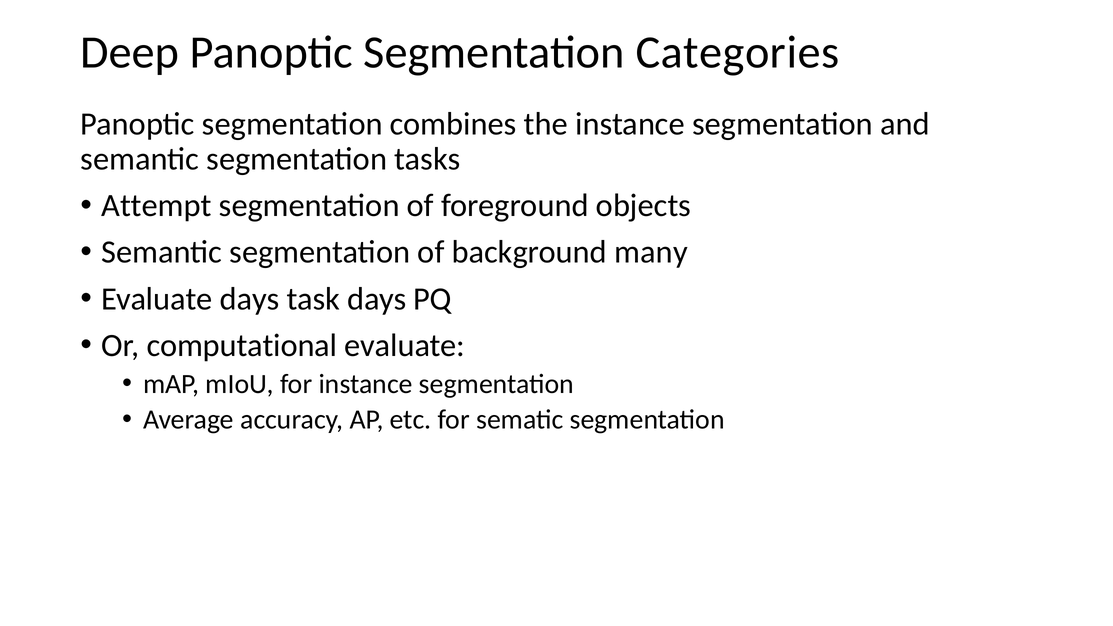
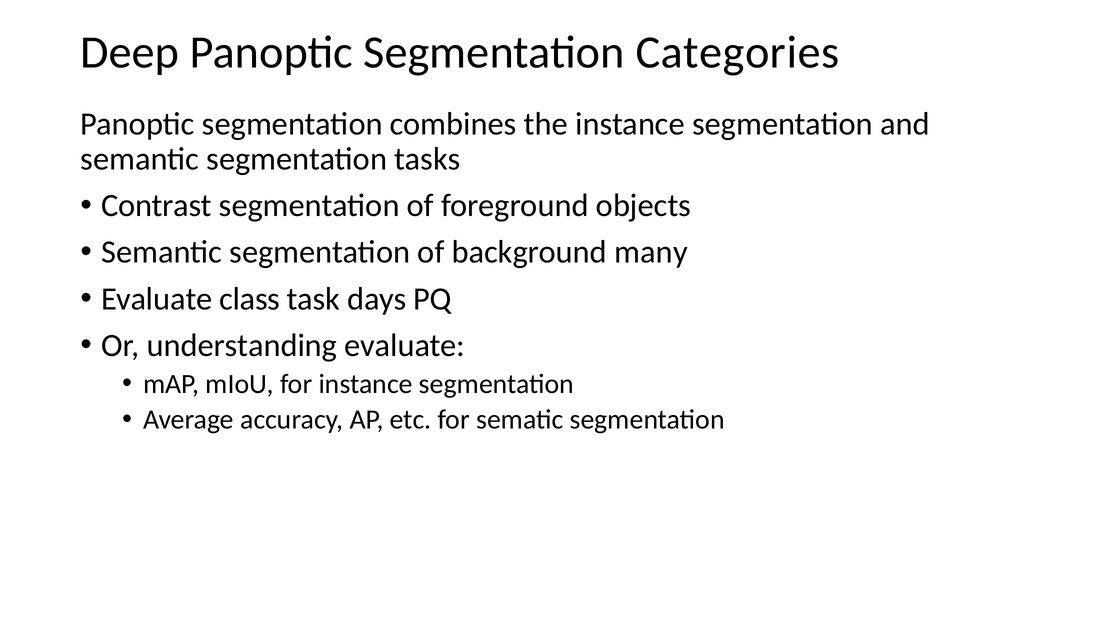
Attempt: Attempt -> Contrast (157, 206)
Evaluate days: days -> class (250, 299)
computational: computational -> understanding (242, 345)
